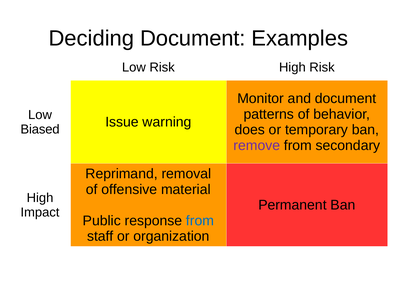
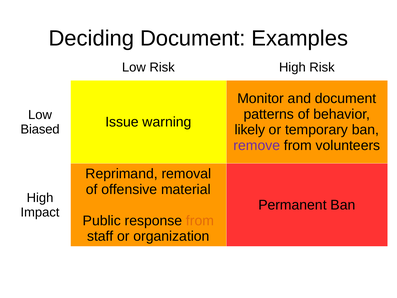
does: does -> likely (250, 130)
secondary: secondary -> volunteers (348, 145)
from colour: blue -> orange (200, 220)
